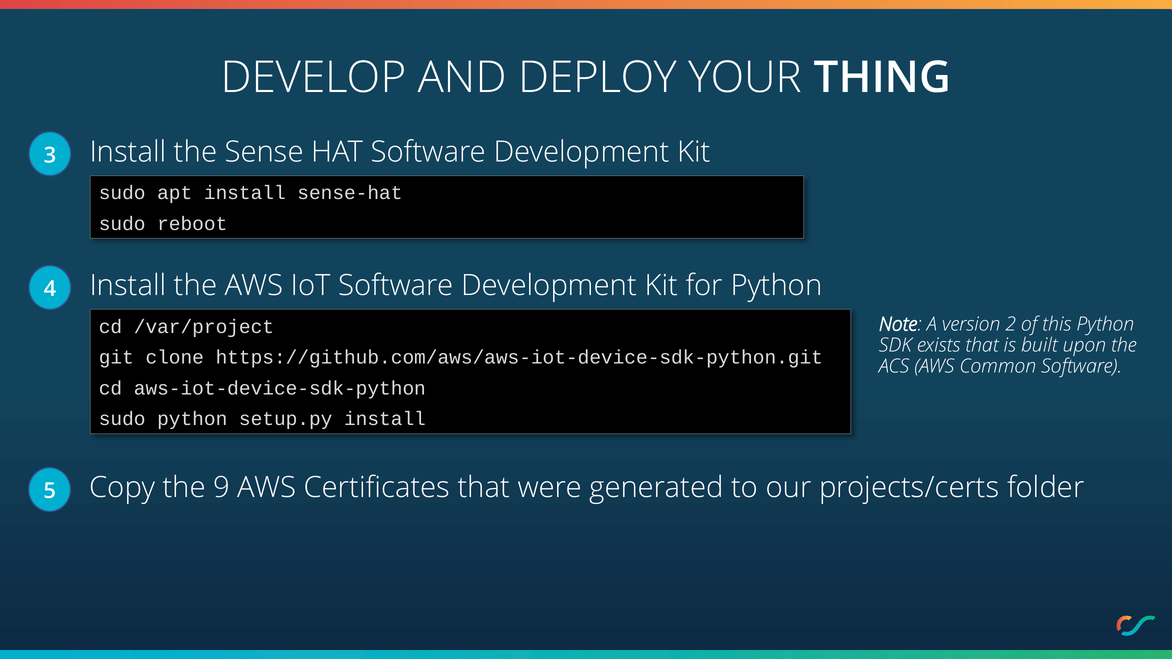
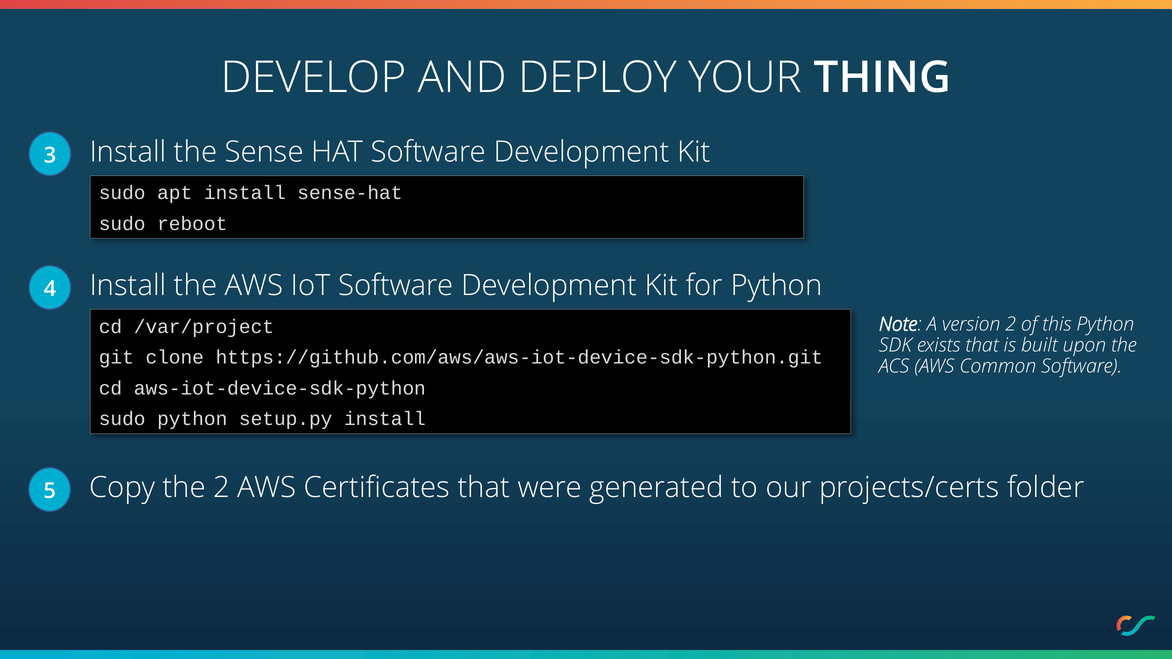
the 9: 9 -> 2 (222, 488)
